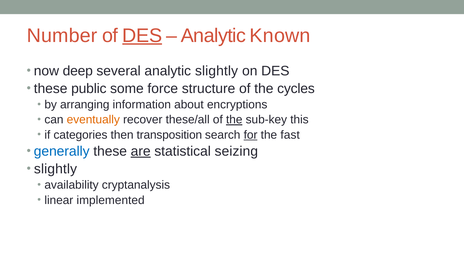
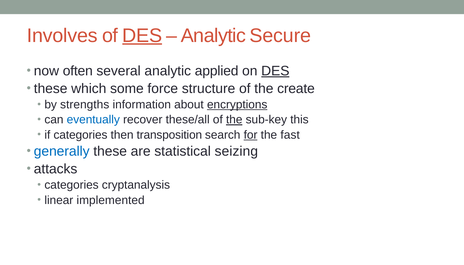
Number: Number -> Involves (62, 36)
Known: Known -> Secure (280, 36)
deep: deep -> often (78, 71)
analytic slightly: slightly -> applied (217, 71)
DES underline: none -> present (275, 71)
public: public -> which (89, 89)
cycles: cycles -> create (296, 89)
arranging: arranging -> strengths (85, 105)
encryptions underline: none -> present (237, 105)
eventually colour: orange -> blue (93, 120)
are underline: present -> none (141, 152)
slightly: slightly -> attacks (56, 169)
availability: availability -> categories (72, 185)
